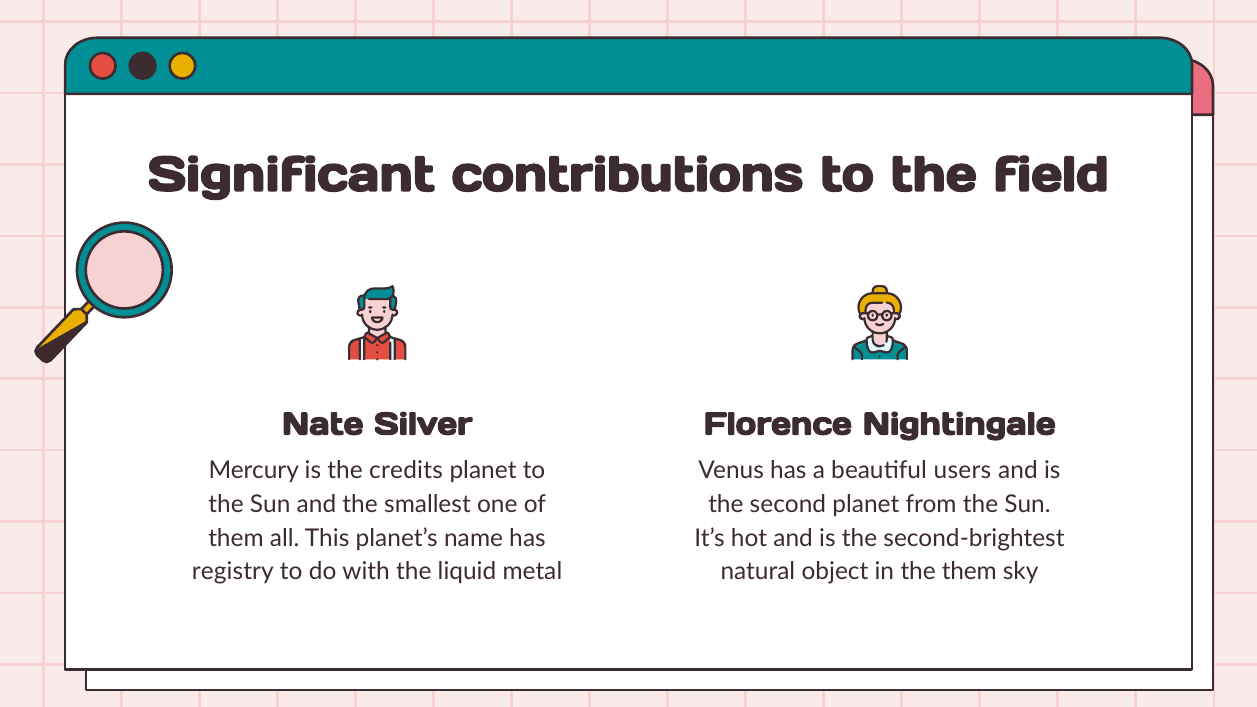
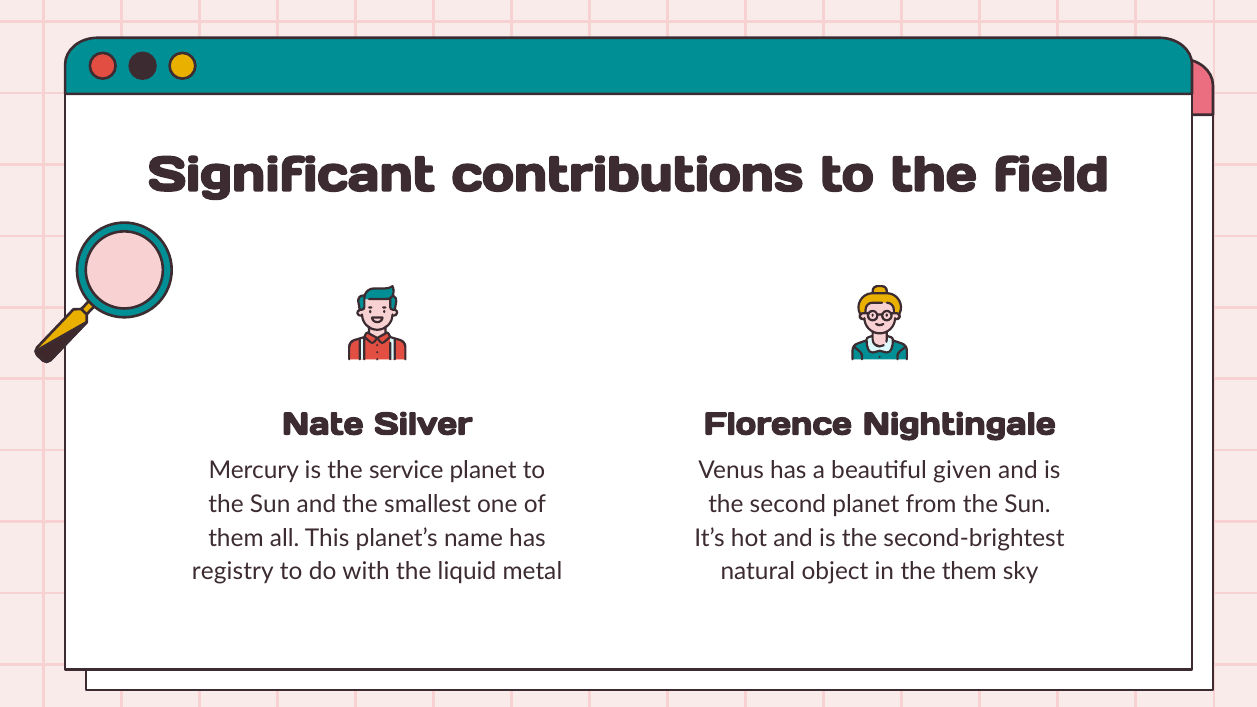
credits: credits -> service (406, 471)
users: users -> given (962, 471)
